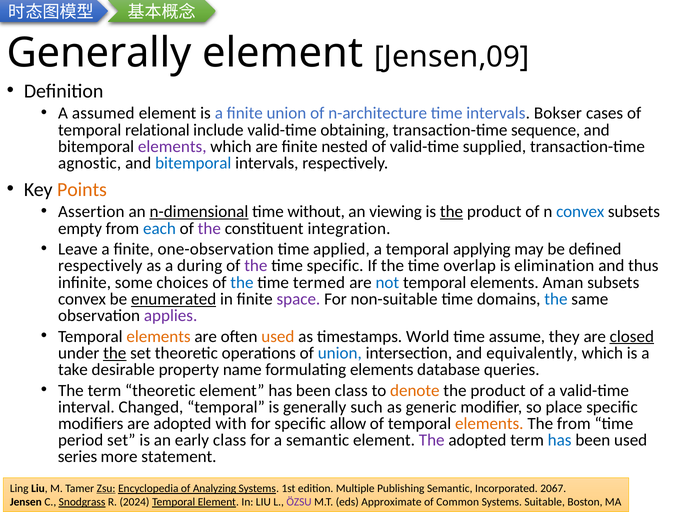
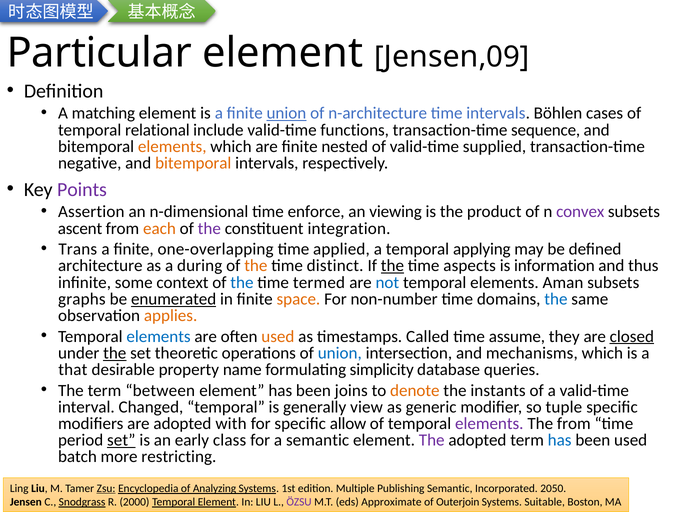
Generally: Generally -> Particular (99, 53)
assumed: assumed -> matching (103, 113)
union underline: none -> present (286, 113)
Bokser: Bokser -> Böhlen (558, 113)
obtaining: obtaining -> functions (355, 130)
elements colour: purple -> orange (172, 147)
agnostic: agnostic -> negative (90, 163)
bitemporal colour: blue -> orange (193, 163)
Points colour: orange -> purple (82, 190)
n-dimensional underline: present -> none (199, 212)
without: without -> enforce (316, 212)
the underline: present -> none (452, 212)
convex colour: blue -> purple (580, 212)
empty: empty -> ascent (80, 228)
each colour: blue -> orange (159, 228)
Leave: Leave -> Trans (78, 249)
one-observation: one-observation -> one-overlapping (216, 249)
respectively: respectively -> architecture (100, 266)
the colour: purple -> orange (256, 266)
time specific: specific -> distinct (335, 266)
the underline: none -> present (392, 266)
overlap: overlap -> aspects (470, 266)
elimination: elimination -> information (554, 266)
choices: choices -> context (183, 283)
convex: convex -> graphs (82, 299)
space colour: purple -> orange (298, 299)
non-suitable: non-suitable -> non-number (394, 299)
applies colour: purple -> orange (171, 316)
elements colour: orange -> blue (159, 337)
World: World -> Called (428, 337)
equivalently: equivalently -> mechanisms (532, 353)
take: take -> that (73, 370)
formulating elements: elements -> simplicity (382, 370)
term theoretic: theoretic -> between (160, 391)
been class: class -> joins (351, 391)
product: product -> instants (498, 391)
such: such -> view (367, 407)
place: place -> tuple (564, 407)
elements colour: orange -> purple (489, 424)
set underline: none -> present (121, 440)
series: series -> batch (77, 457)
statement: statement -> restricting (179, 457)
2067: 2067 -> 2050 (553, 489)
2024: 2024 -> 2000 (134, 502)
Common: Common -> Outerjoin (458, 502)
